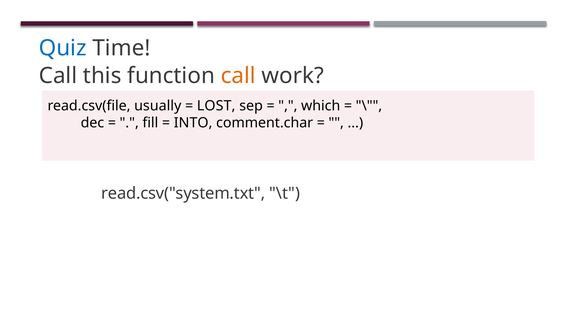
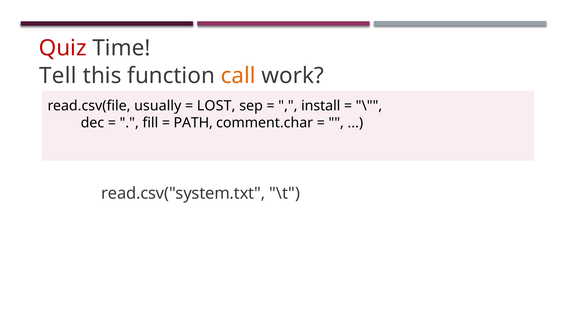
Quiz colour: blue -> red (63, 48)
Call: Call -> Tell (58, 76)
which: which -> install (321, 106)
INTO: INTO -> PATH (193, 123)
